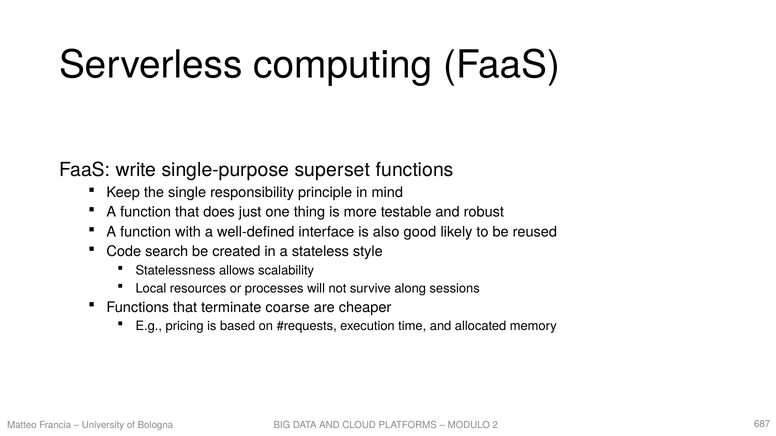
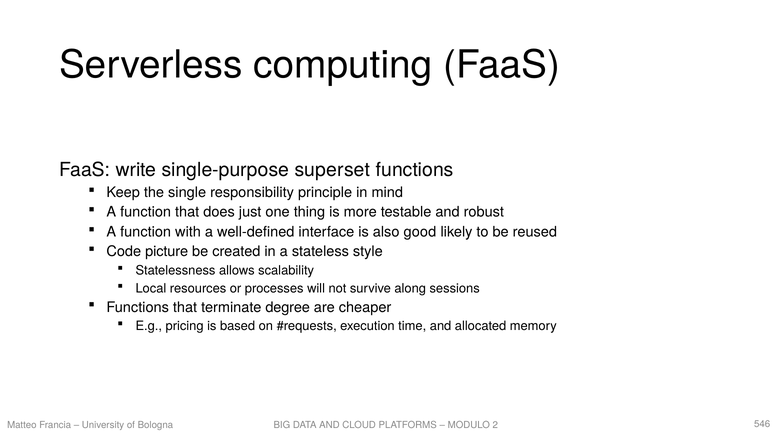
search: search -> picture (167, 252)
coarse: coarse -> degree (288, 308)
687: 687 -> 546 (762, 424)
